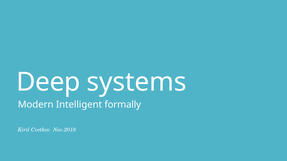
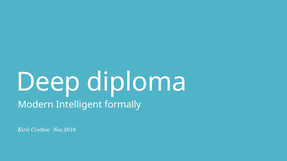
systems: systems -> diploma (137, 82)
